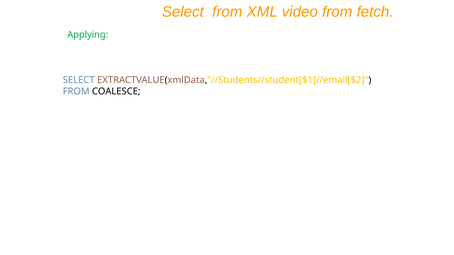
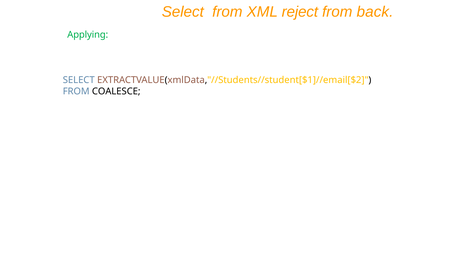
video: video -> reject (300, 12)
fetch: fetch -> back (375, 12)
